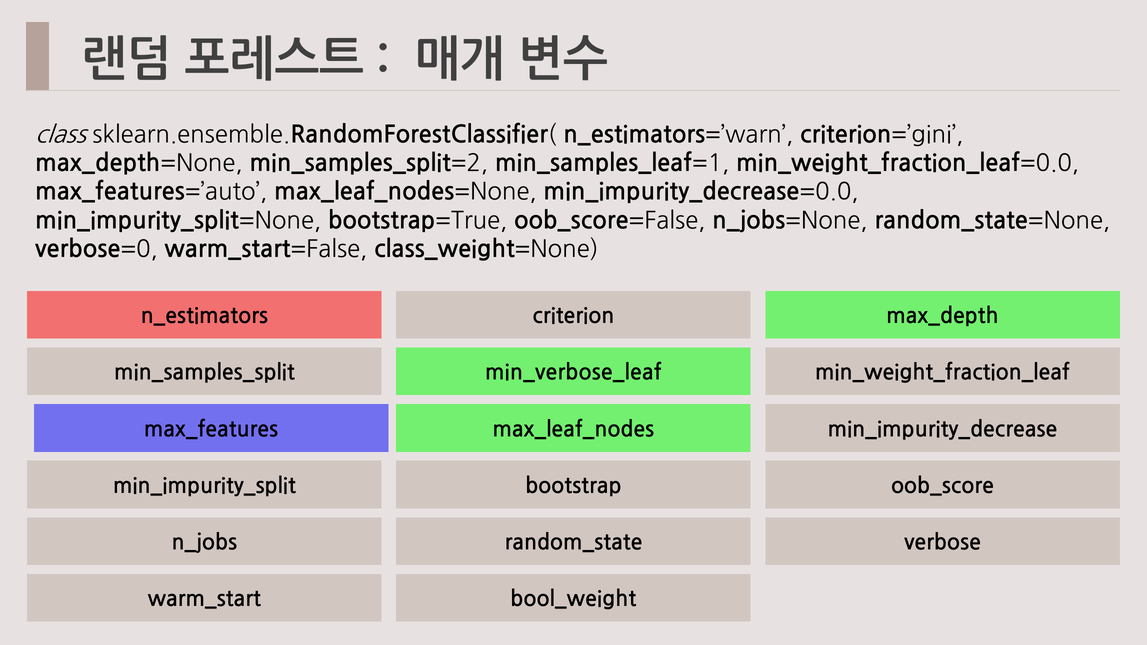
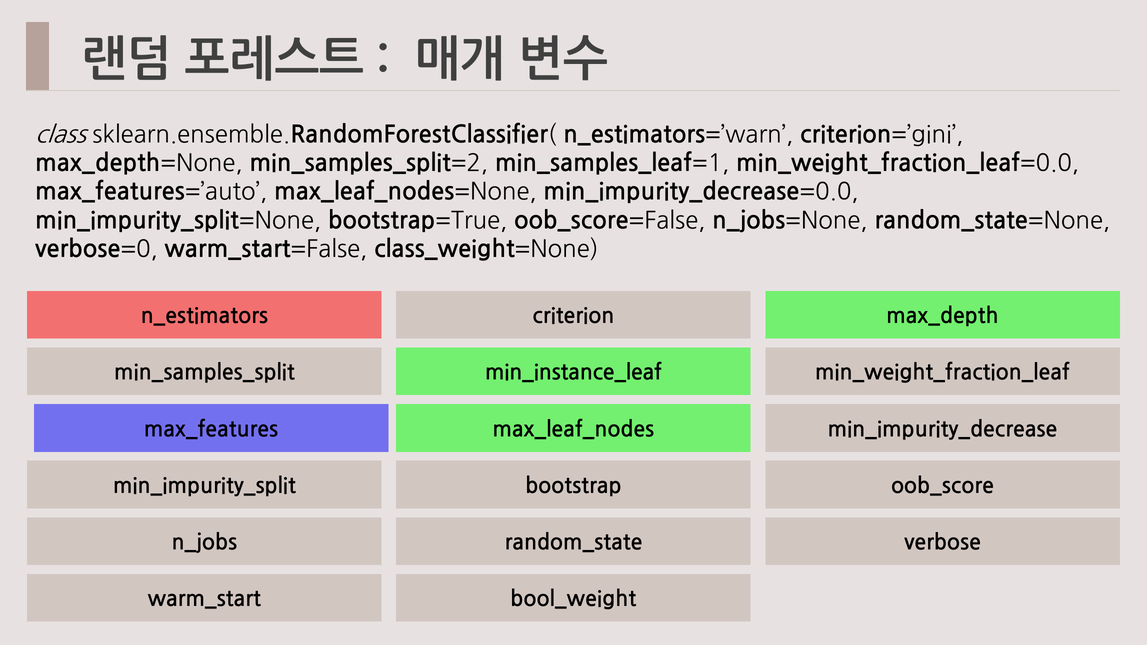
min_verbose_leaf: min_verbose_leaf -> min_instance_leaf (573, 373)
